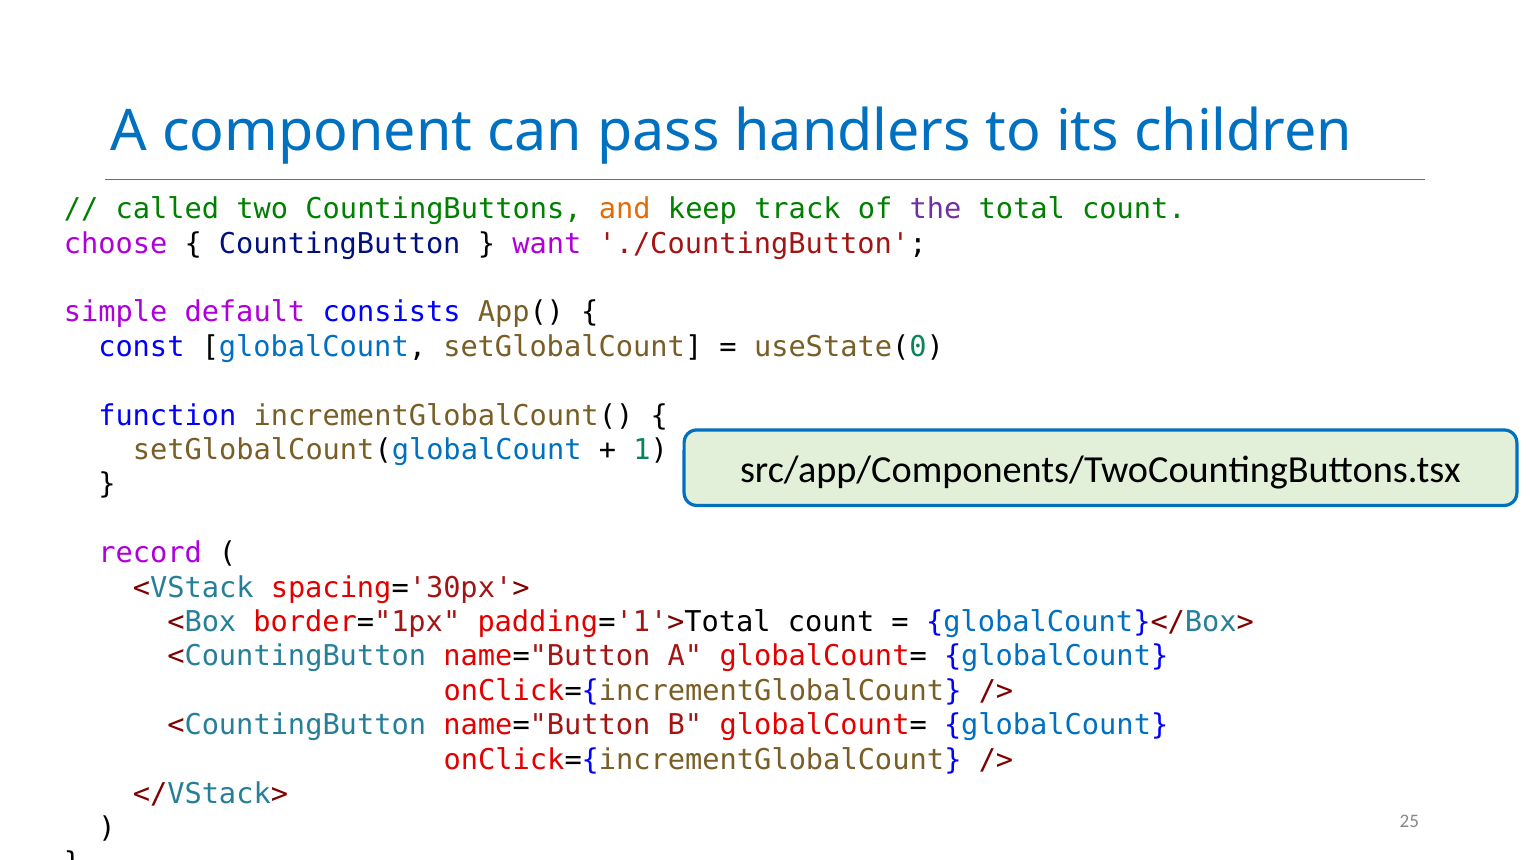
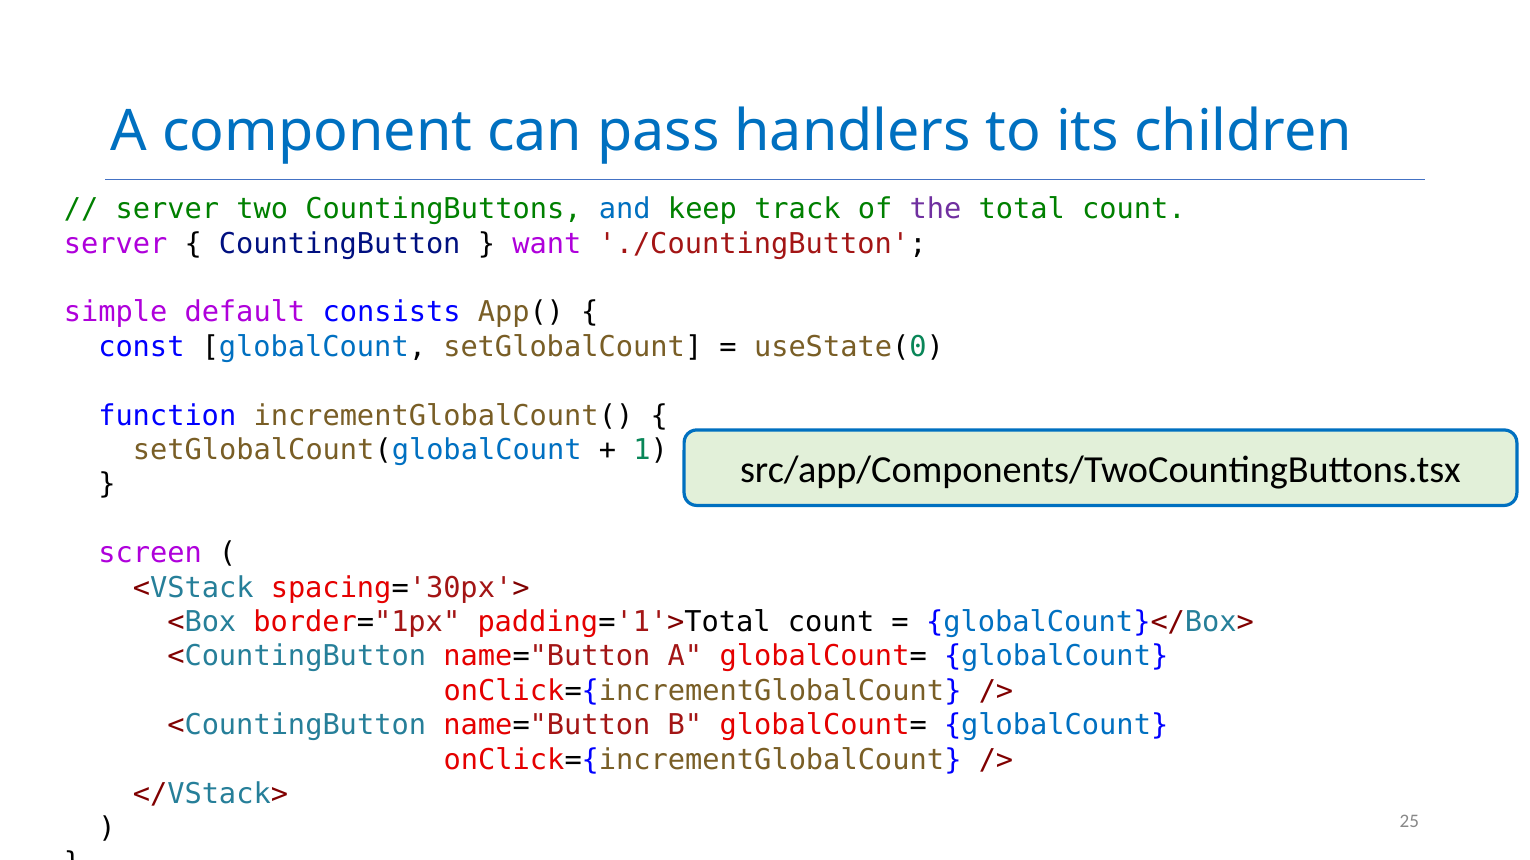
called: called -> server (167, 209)
and colour: orange -> blue (625, 209)
choose: choose -> server (116, 244)
record: record -> screen (150, 554)
